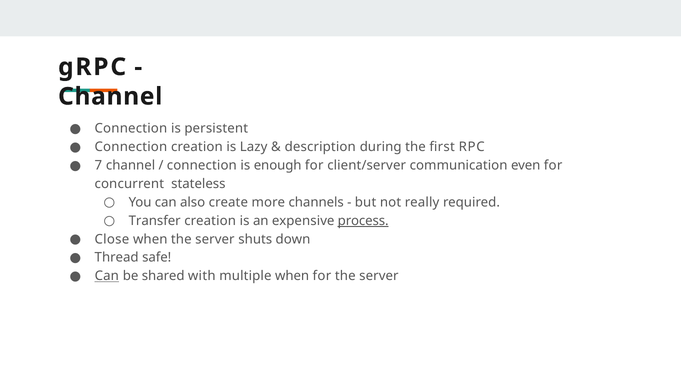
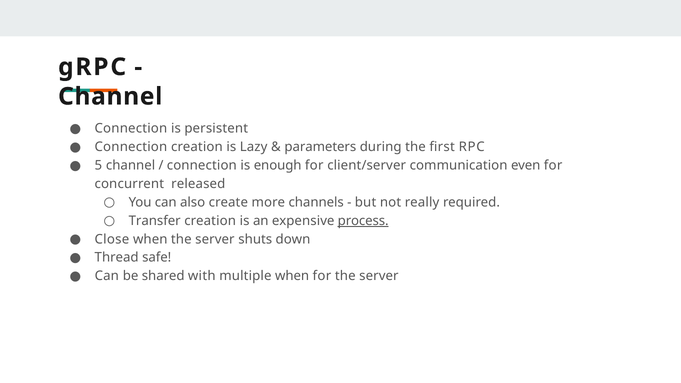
description: description -> parameters (320, 147)
7: 7 -> 5 (98, 165)
stateless: stateless -> released (198, 184)
Can underline: present -> none (107, 276)
